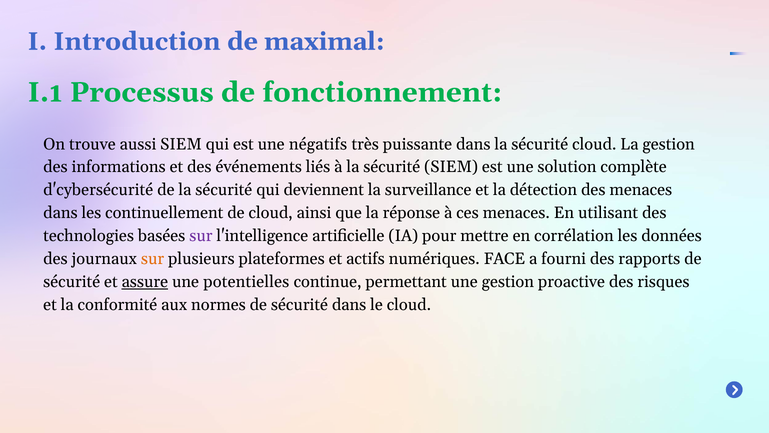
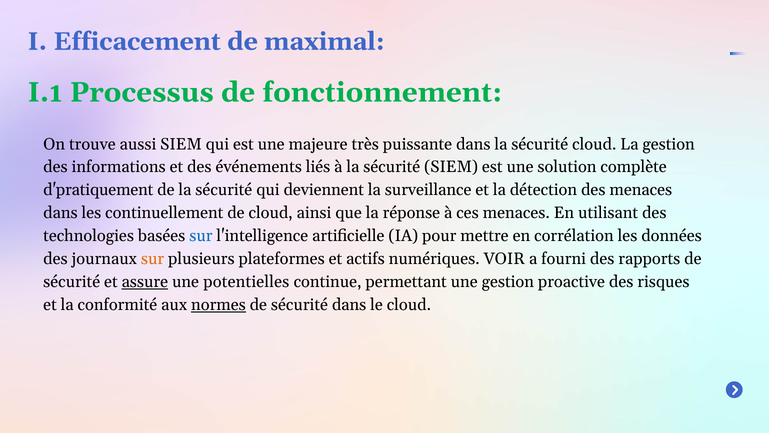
Introduction: Introduction -> Efficacement (137, 41)
négatifs: négatifs -> majeure (318, 144)
d'cybersécurité: d'cybersécurité -> d'pratiquement (98, 190)
sur colour: purple -> blue (201, 236)
FACE: FACE -> VOIR (504, 259)
normes underline: none -> present (218, 305)
